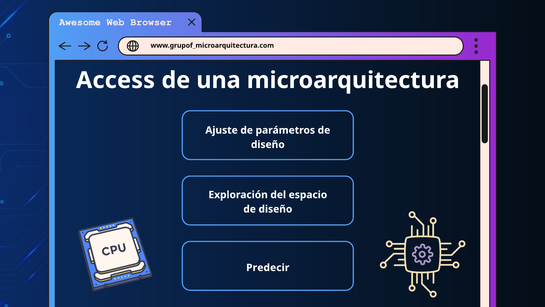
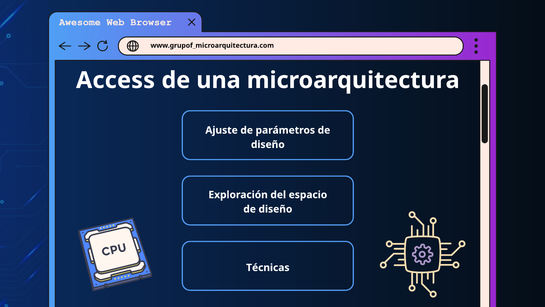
Predecir: Predecir -> Técnicas (268, 267)
